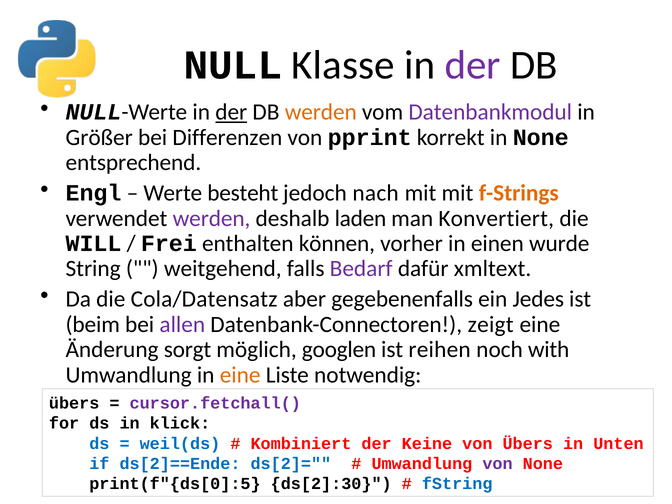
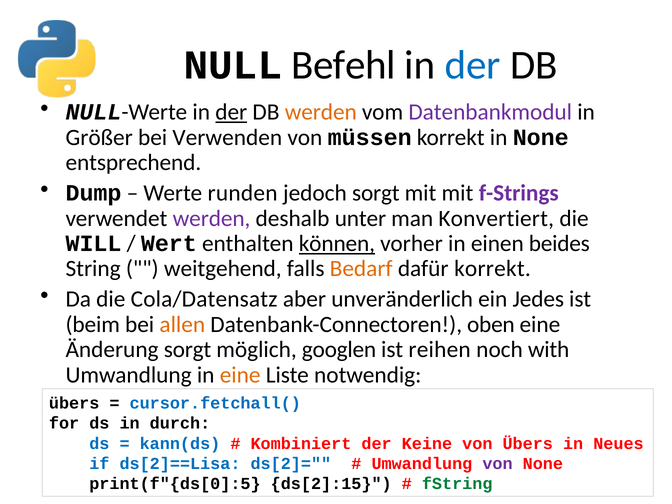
Klasse: Klasse -> Befehl (343, 65)
der colour: purple -> blue (473, 65)
Differenzen: Differenzen -> Verwenden (227, 137)
pprint: pprint -> müssen (370, 137)
Engl: Engl -> Dump (93, 193)
besteht: besteht -> runden (243, 193)
jedoch nach: nach -> sorgt (376, 193)
f-Strings colour: orange -> purple (519, 193)
laden: laden -> unter (360, 218)
Frei: Frei -> Wert (169, 244)
können underline: none -> present (337, 244)
wurde: wurde -> beides (559, 244)
Bedarf colour: purple -> orange (361, 269)
dafür xmltext: xmltext -> korrekt (492, 269)
gegebenenfalls: gegebenenfalls -> unveränderlich (402, 299)
allen colour: purple -> orange (182, 324)
zeigt: zeigt -> oben (491, 324)
cursor.fetchall( colour: purple -> blue (215, 403)
klick: klick -> durch (180, 423)
weil(ds: weil(ds -> kann(ds (180, 444)
Unten: Unten -> Neues (618, 444)
ds[2]==Ende: ds[2]==Ende -> ds[2]==Lisa (180, 464)
ds[2]:30: ds[2]:30 -> ds[2]:15 (331, 484)
fString colour: blue -> green (457, 484)
